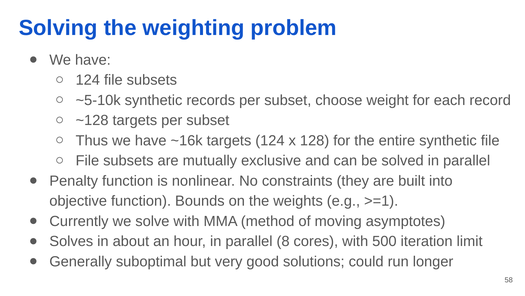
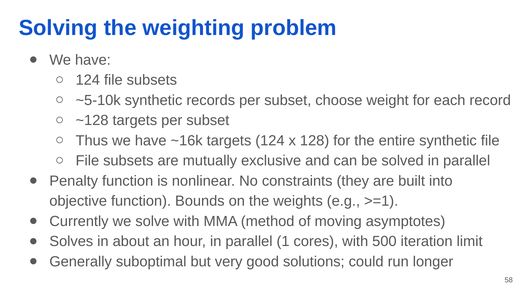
8: 8 -> 1 (283, 241)
